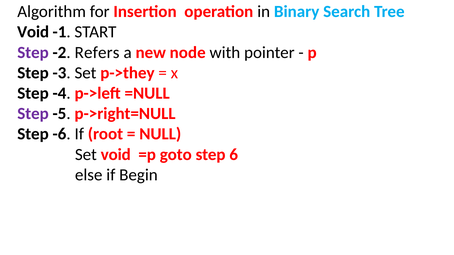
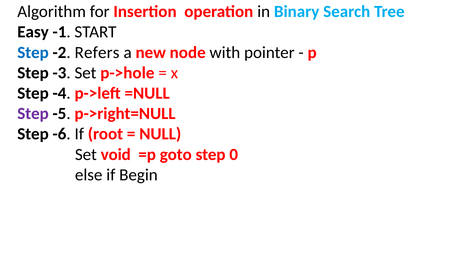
Void: Void -> Easy (33, 32)
Step colour: purple -> blue (33, 52)
p->they: p->they -> p->hole (127, 73)
6: 6 -> 0 (234, 155)
